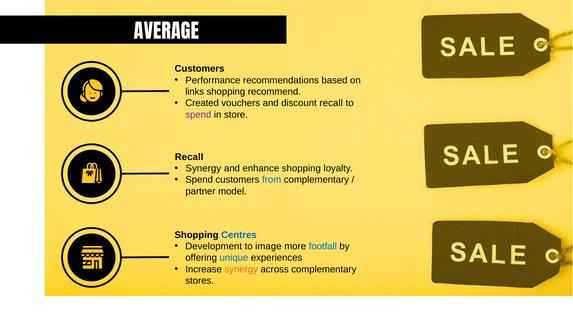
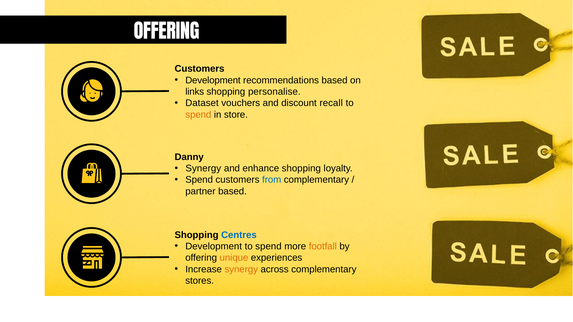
AVERAGE: AVERAGE -> OFFERING (167, 32)
Performance: Performance -> Development (213, 80)
recommend: recommend -> personalise (274, 92)
Created: Created -> Dataset (202, 103)
spend colour: purple -> orange (198, 115)
Recall: Recall -> Danny (189, 157)
partner model: model -> based (232, 191)
image: image -> spend (268, 247)
footfall colour: blue -> orange (323, 247)
unique colour: blue -> orange (234, 258)
